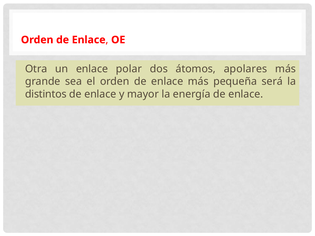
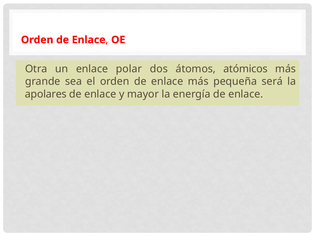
apolares: apolares -> atómicos (246, 69)
distintos: distintos -> apolares (46, 94)
